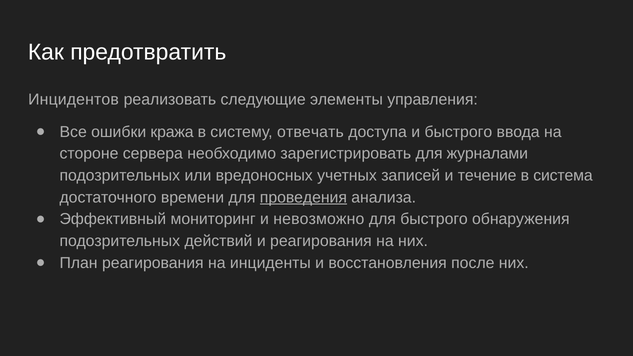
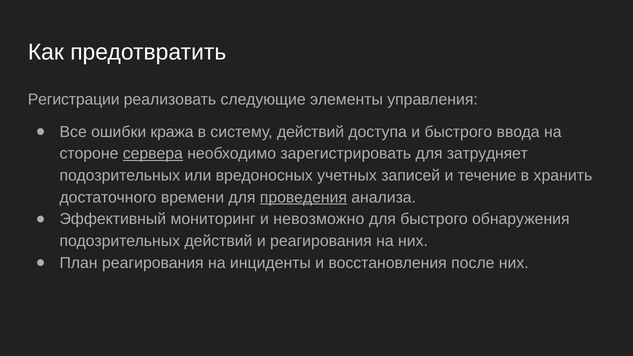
Инцидентов: Инцидентов -> Регистрации (74, 100)
систему отвечать: отвечать -> действий (311, 132)
сервера underline: none -> present (153, 154)
журналами: журналами -> затрудняет (487, 154)
система: система -> хранить (563, 176)
